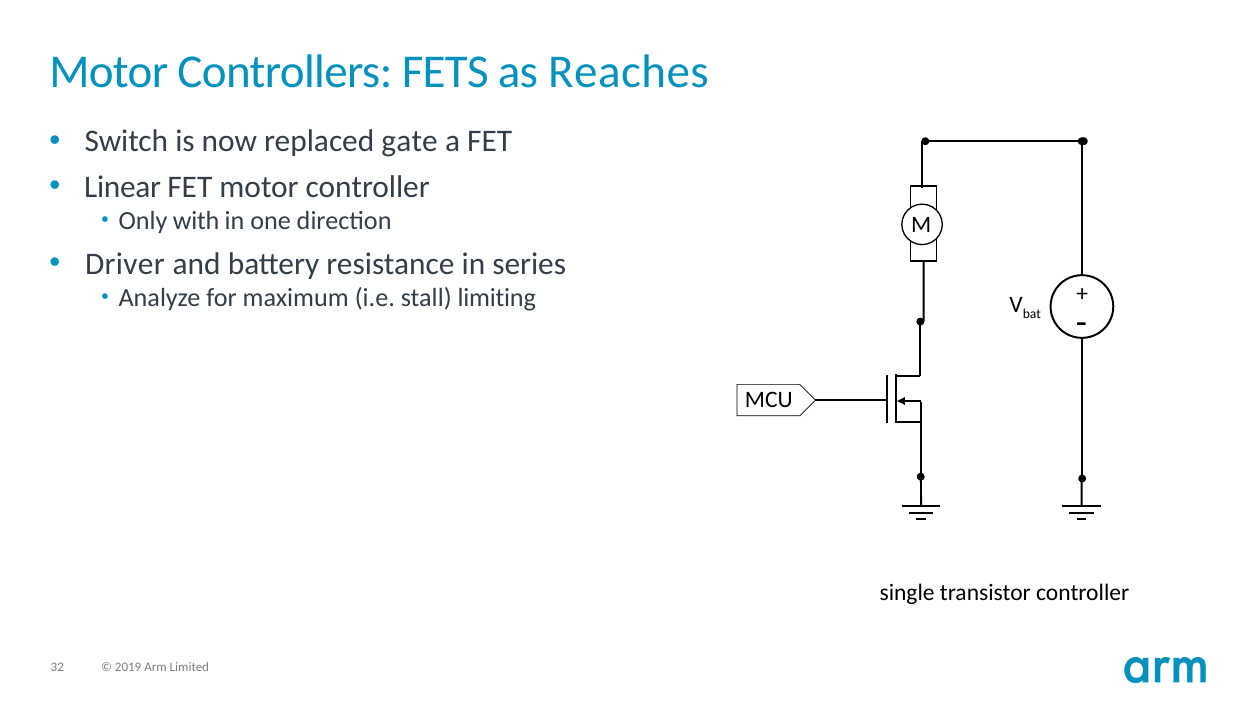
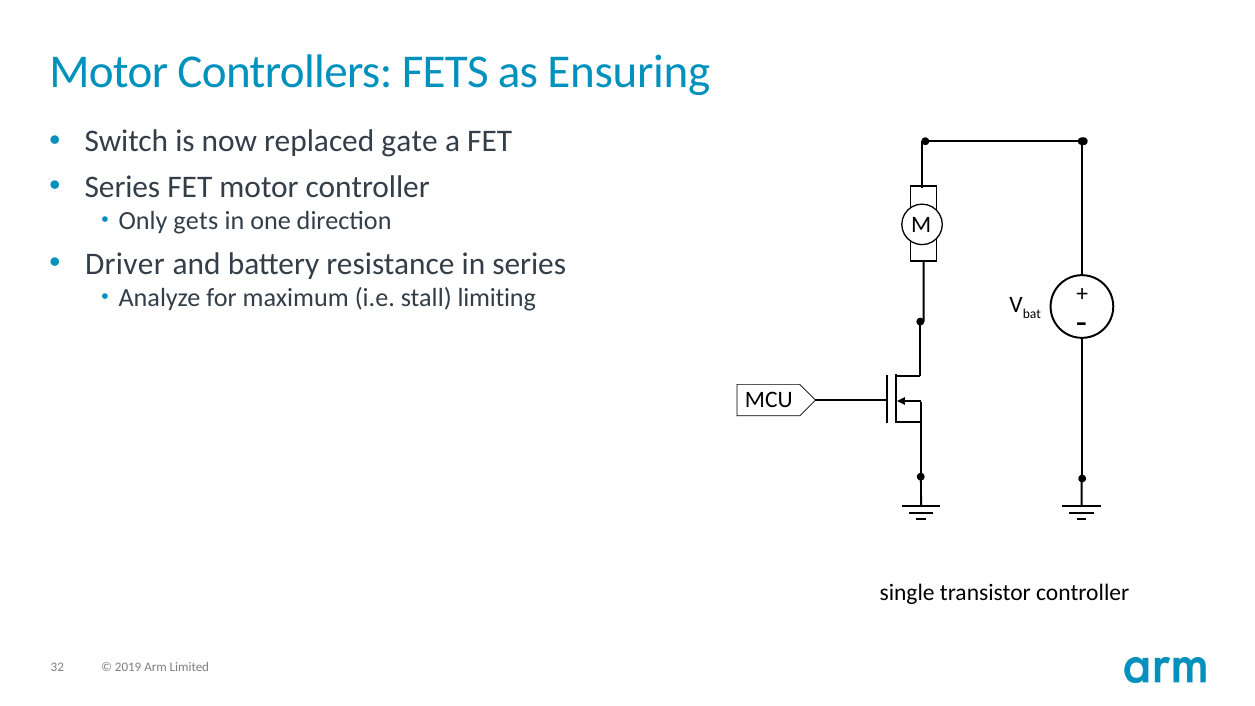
Reaches: Reaches -> Ensuring (629, 72)
Linear: Linear -> Series (122, 187)
with: with -> gets (196, 221)
